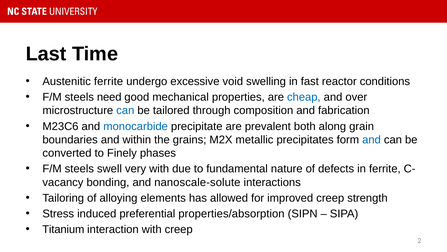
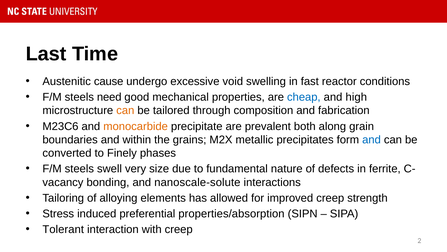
Austenitic ferrite: ferrite -> cause (109, 81)
over: over -> high (356, 97)
can colour: blue -> orange (125, 110)
monocarbide colour: blue -> orange (136, 126)
very with: with -> size (159, 168)
Titanium: Titanium -> Tolerant (63, 229)
